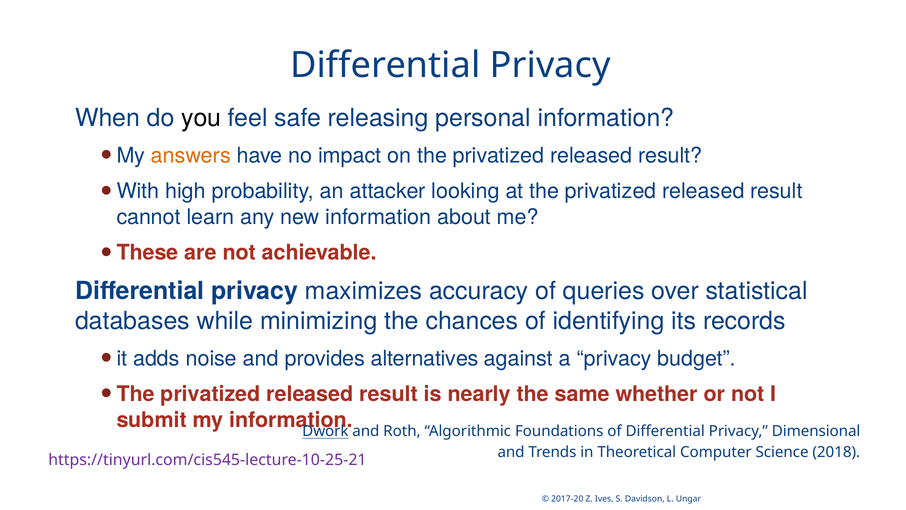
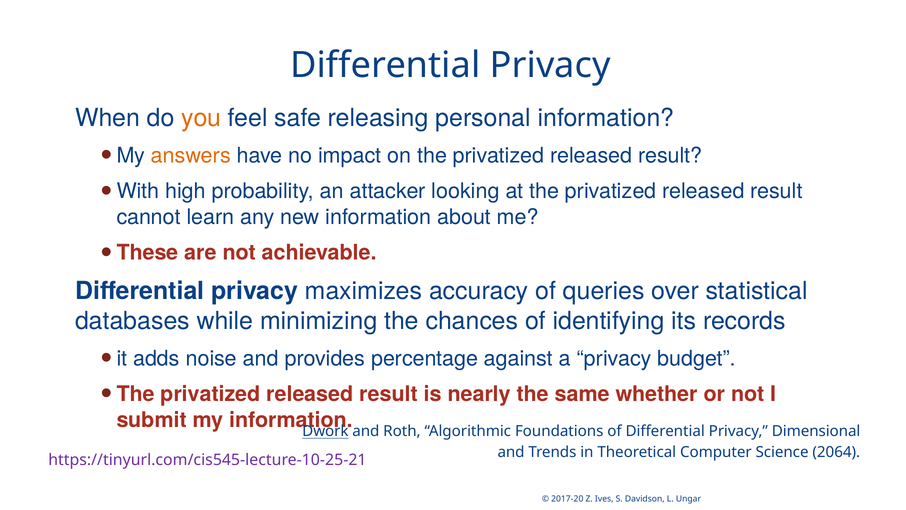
you colour: black -> orange (201, 118)
alternatives: alternatives -> percentage (425, 358)
2018: 2018 -> 2064 (836, 452)
